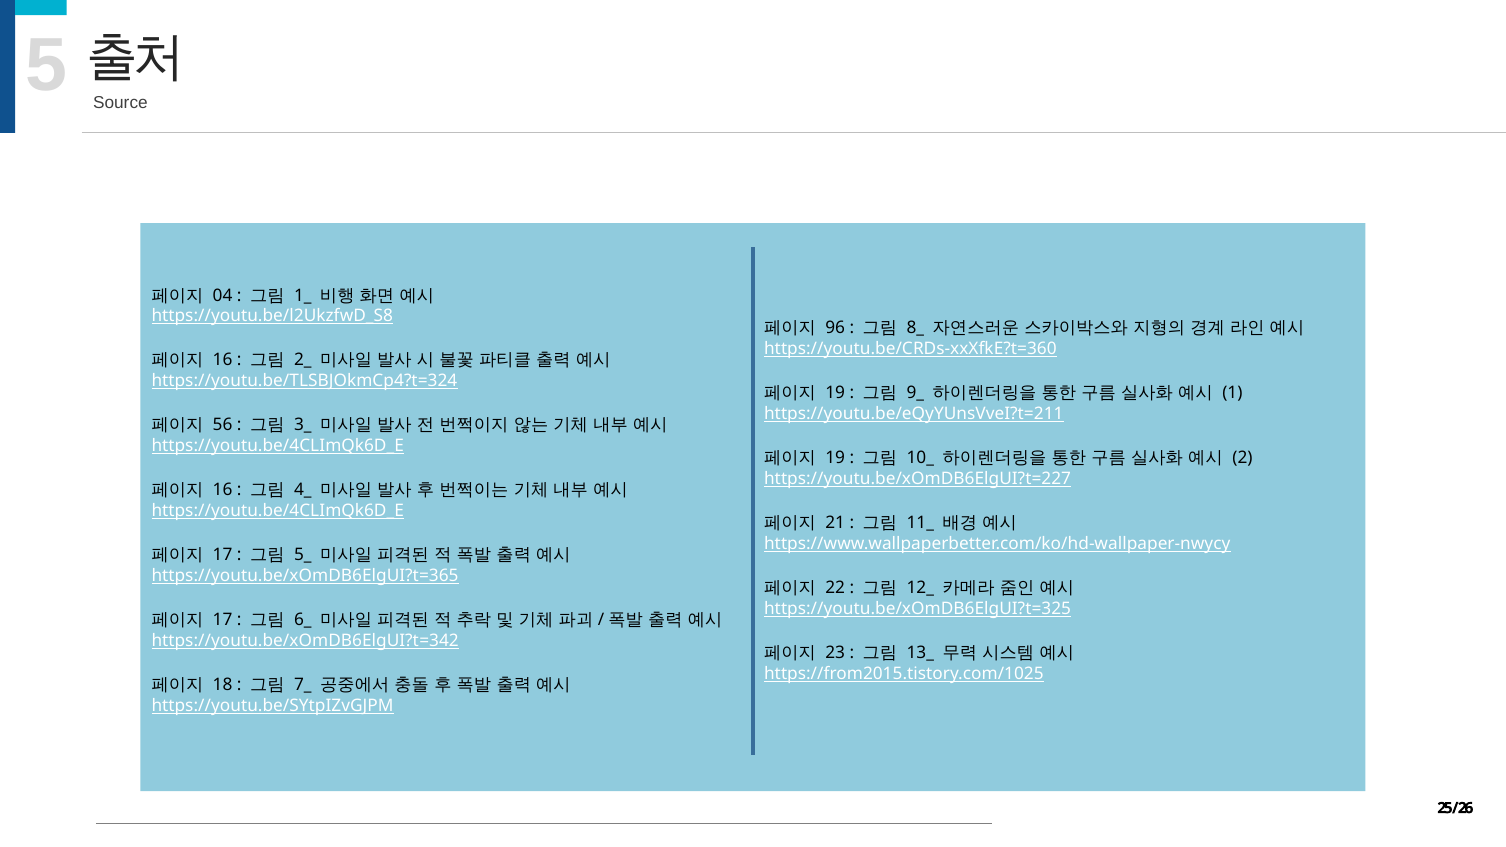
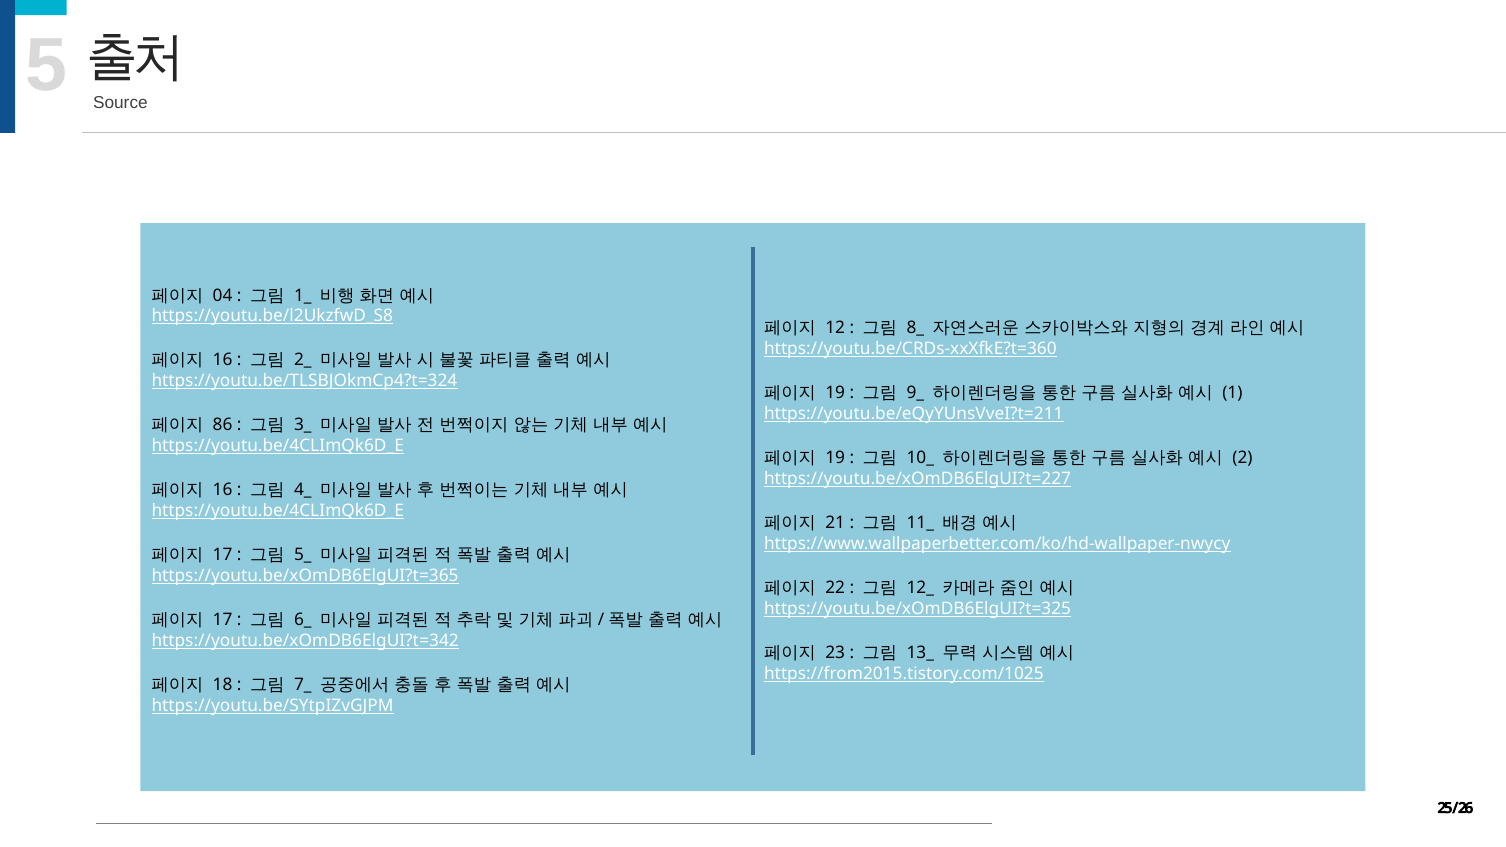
96: 96 -> 12 (835, 328)
56: 56 -> 86 (223, 425)
